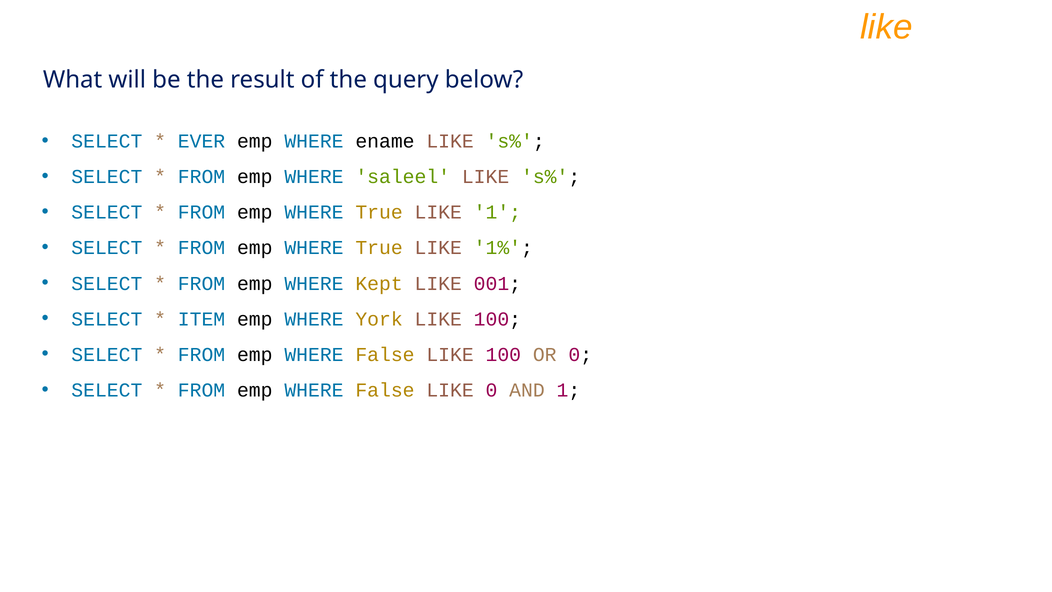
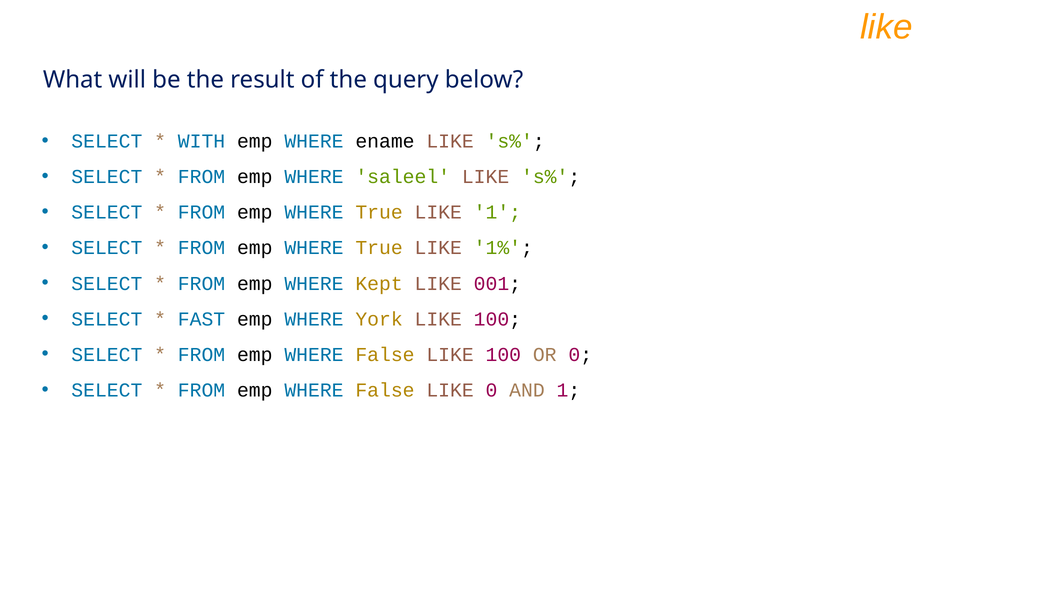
EVER: EVER -> WITH (202, 141)
ITEM: ITEM -> FAST (202, 319)
